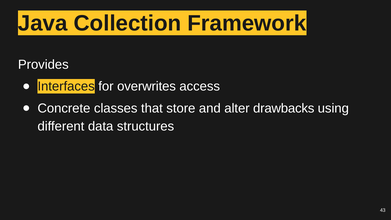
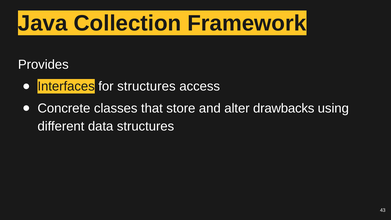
for overwrites: overwrites -> structures (146, 86)
